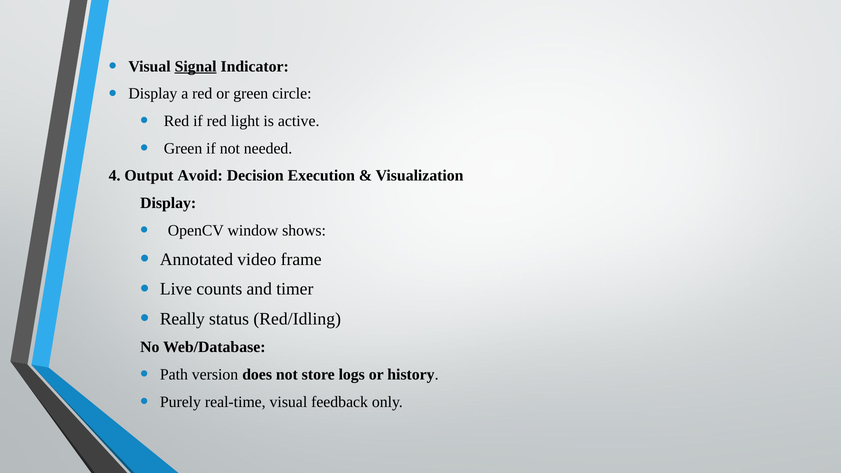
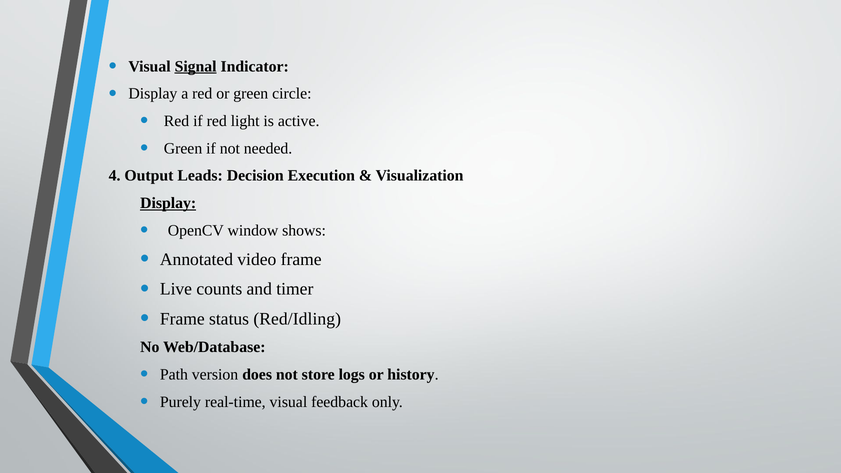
Avoid: Avoid -> Leads (200, 176)
Display underline: none -> present (168, 203)
Really: Really -> Frame (182, 319)
